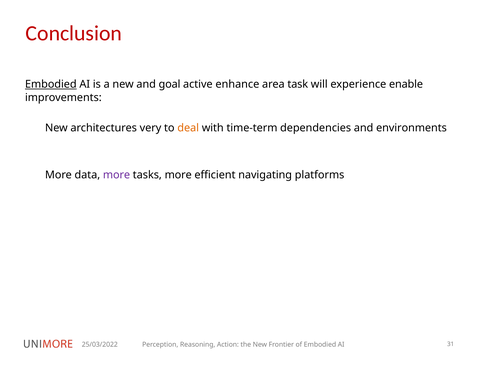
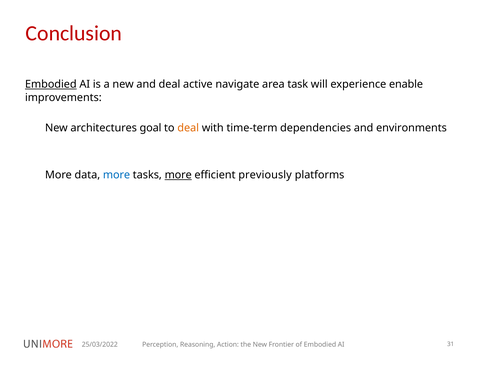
and goal: goal -> deal (169, 84)
enhance: enhance -> navigate (237, 84)
very: very -> goal (151, 128)
more colour: purple -> blue (117, 175)
more underline: none -> present (178, 175)
navigating: navigating -> previously (265, 175)
